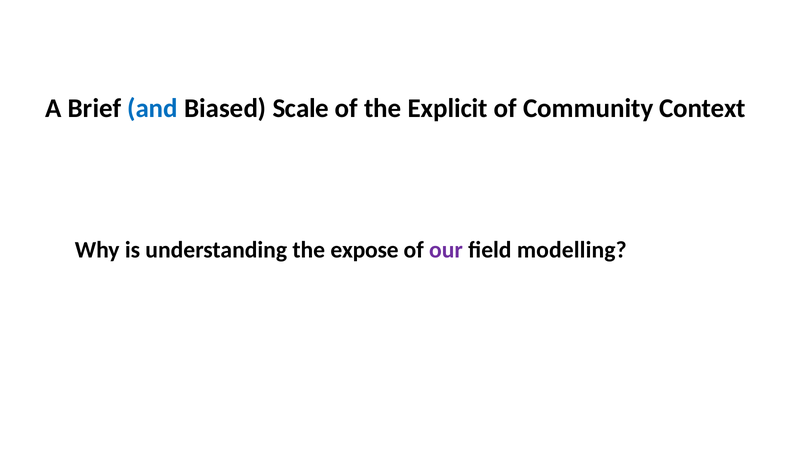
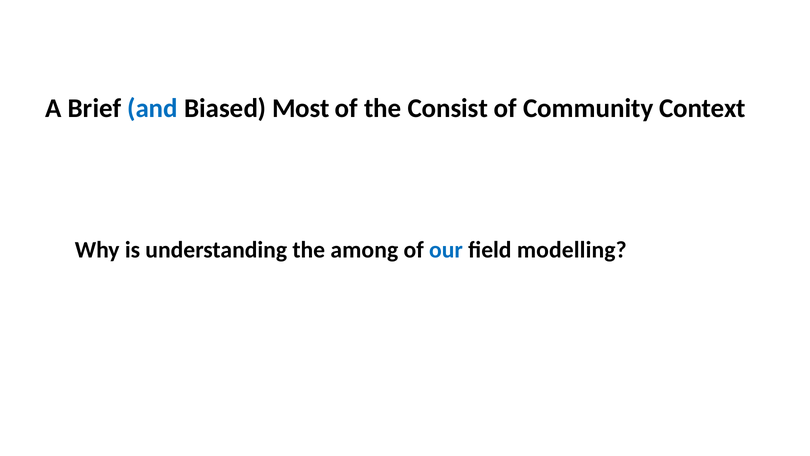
Scale: Scale -> Most (301, 108)
Explicit: Explicit -> Consist (448, 108)
expose: expose -> among (364, 250)
our colour: purple -> blue (446, 250)
